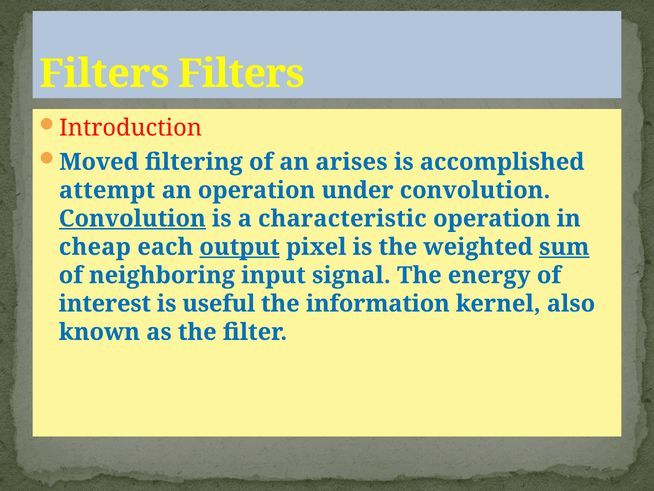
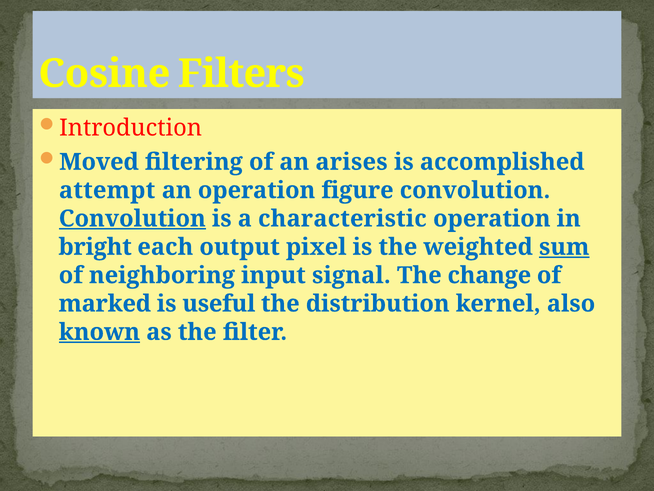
Filters: Filters -> Cosine (104, 74)
under: under -> figure (358, 190)
cheap: cheap -> bright (95, 247)
output underline: present -> none (240, 247)
energy: energy -> change (489, 275)
interest: interest -> marked (105, 303)
information: information -> distribution (378, 303)
known underline: none -> present (99, 332)
